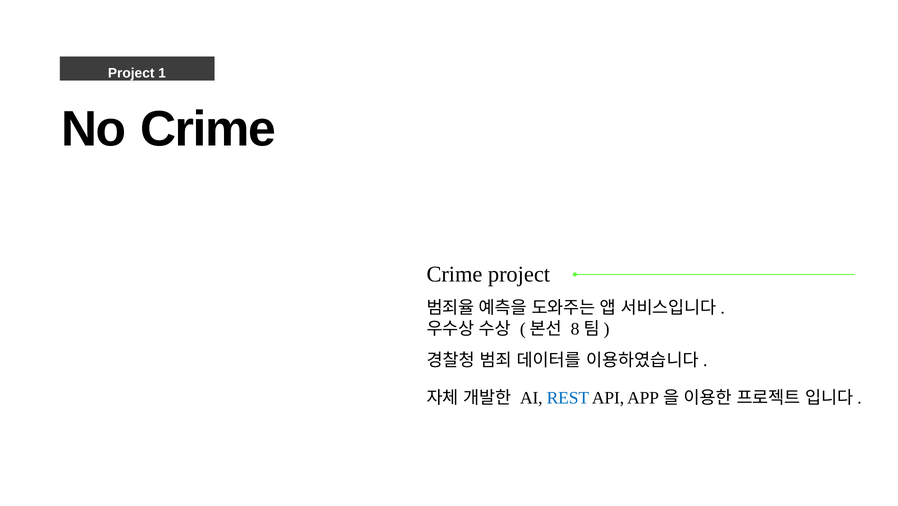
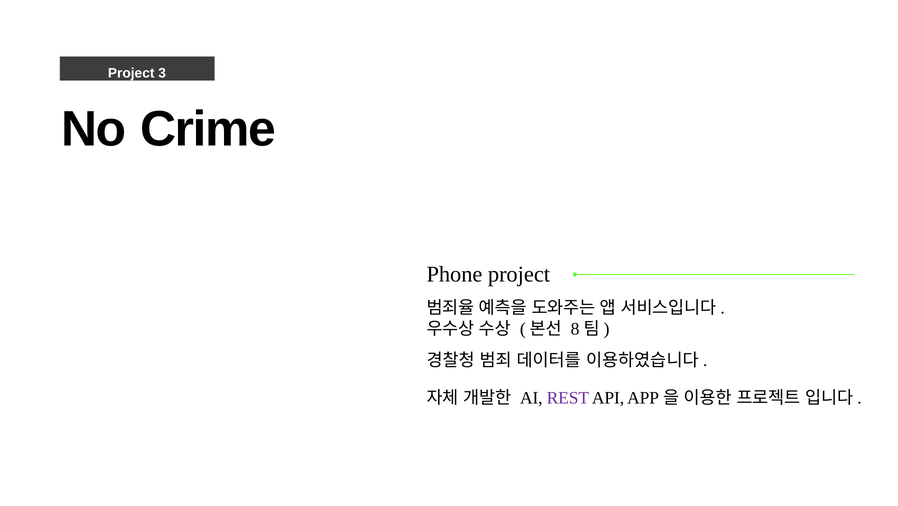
1: 1 -> 3 (162, 73)
Crime: Crime -> Phone (454, 274)
REST colour: blue -> purple (568, 398)
